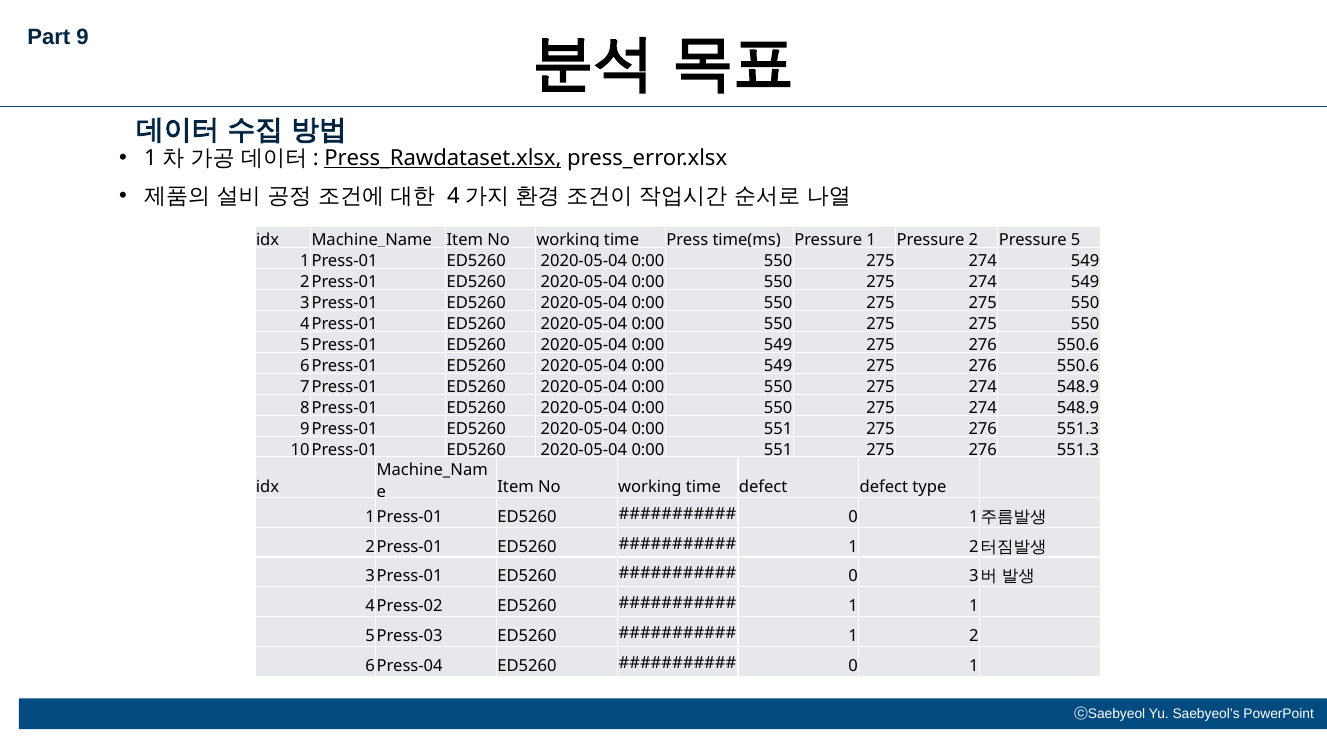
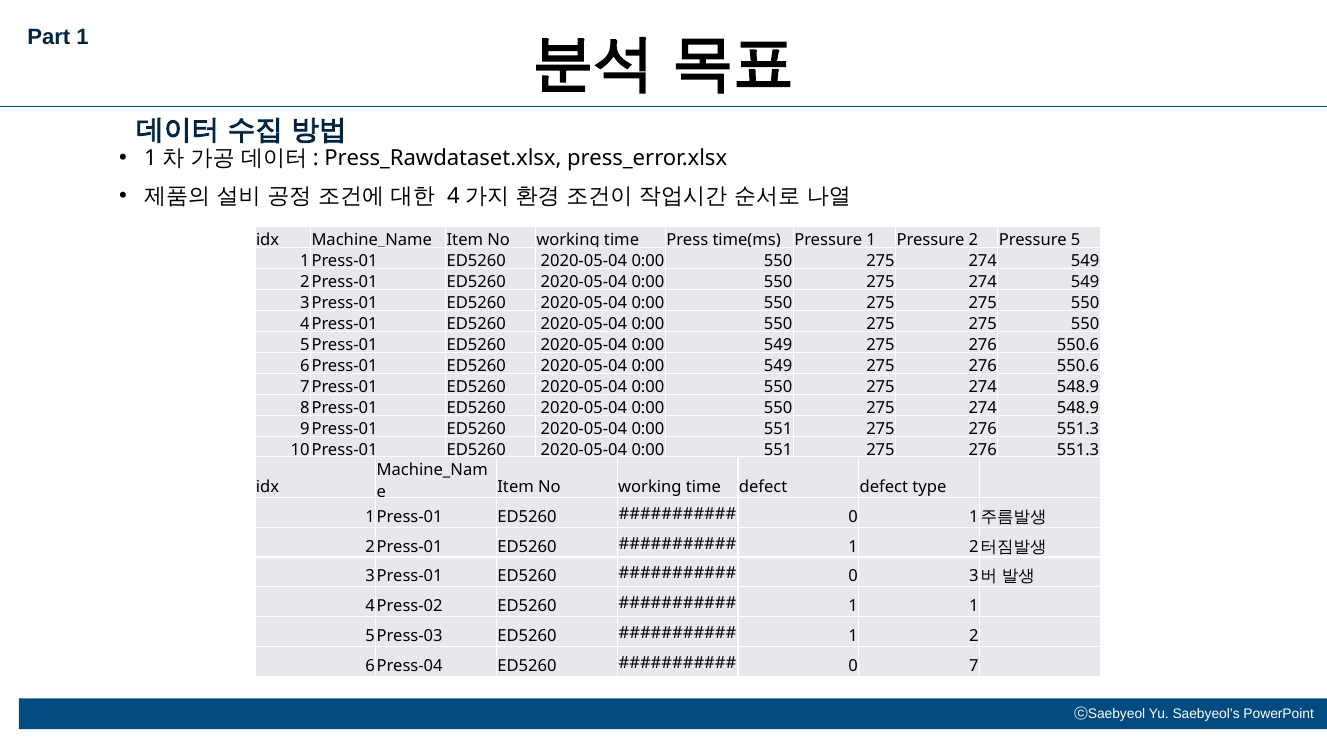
Part 9: 9 -> 1 (82, 37)
Press_Rawdataset.xlsx underline: present -> none (443, 158)
0 1: 1 -> 7 (974, 665)
